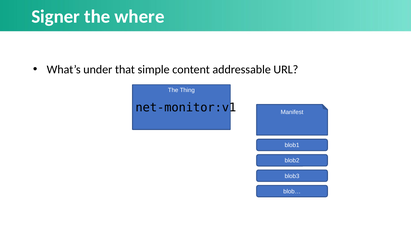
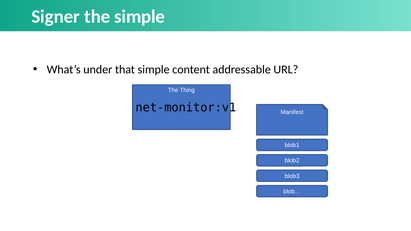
the where: where -> simple (140, 17)
